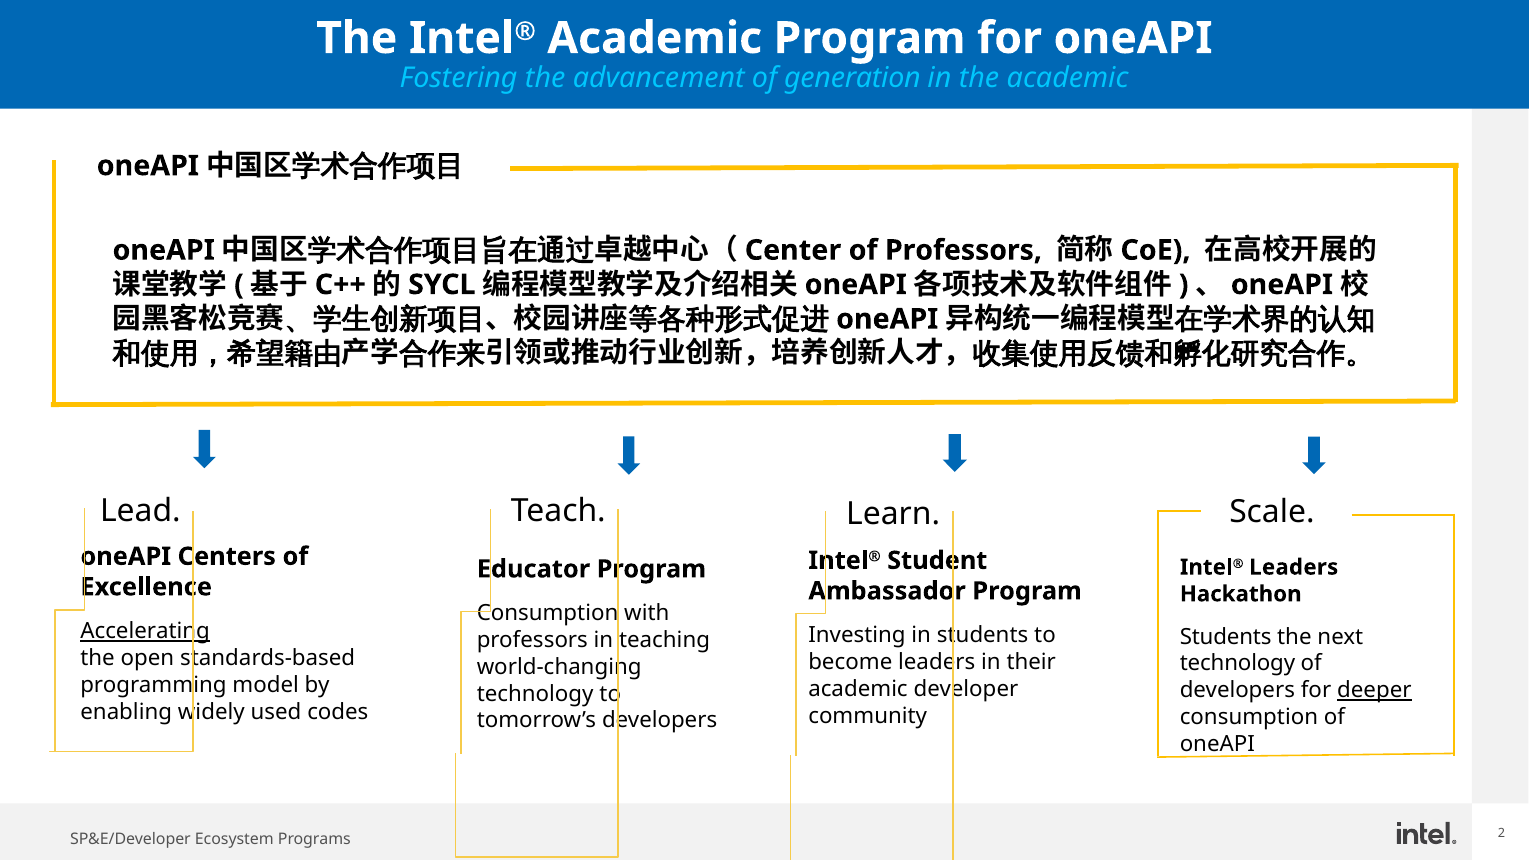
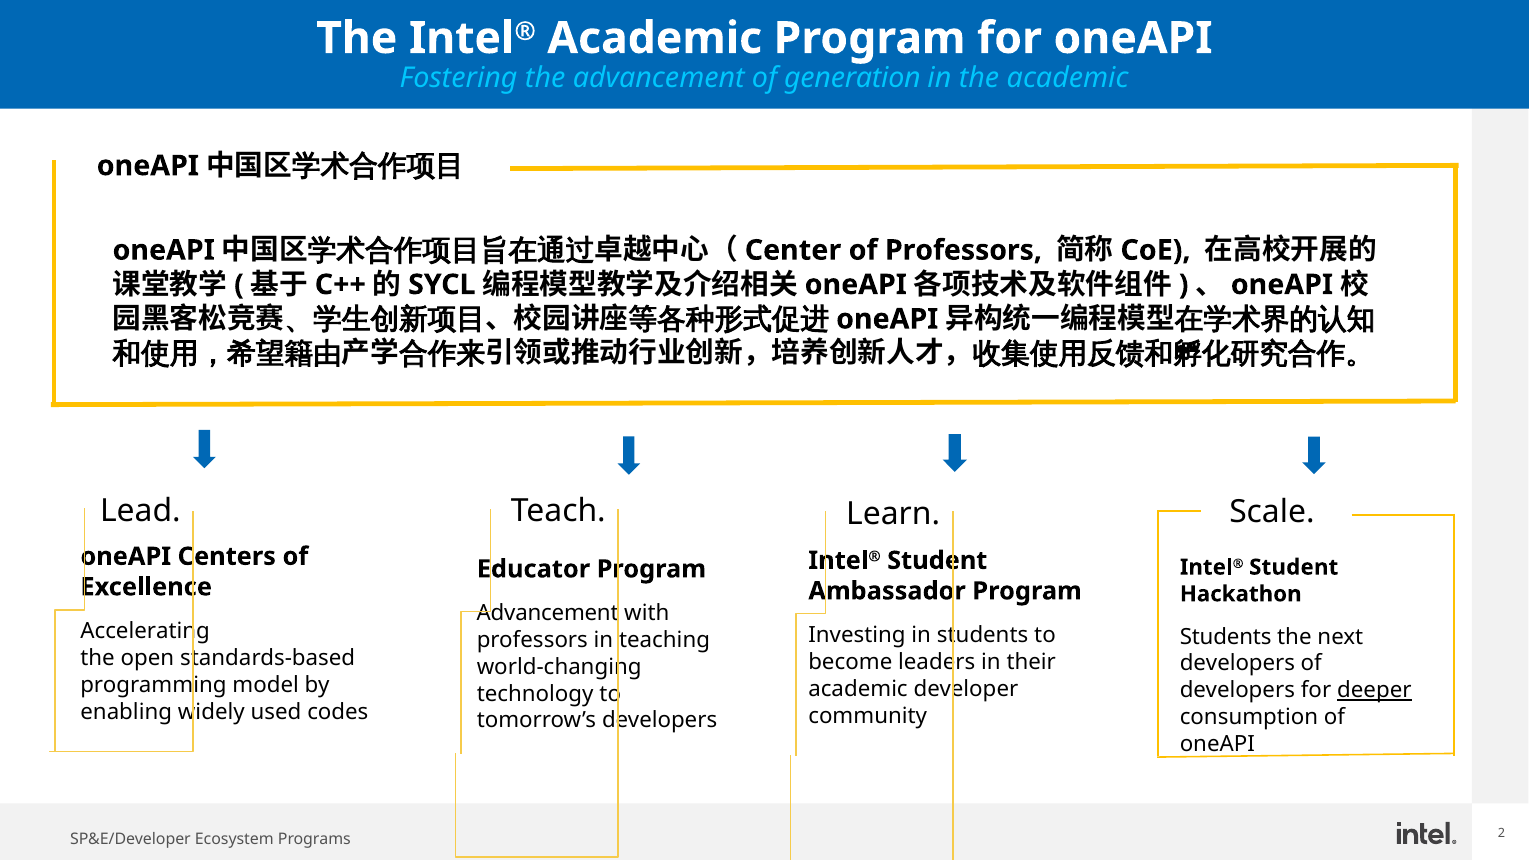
Leaders: Leaders -> Student (1294, 567)
Consumption: Consumption -> Advancement (548, 614)
Accelerating underline: present -> none (145, 631)
technology: technology -> developers (1237, 664)
